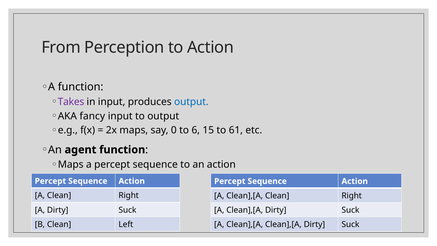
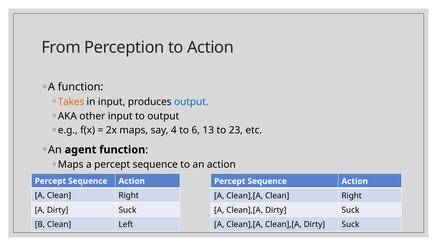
Takes colour: purple -> orange (71, 102)
fancy: fancy -> other (92, 116)
0: 0 -> 4 (174, 130)
15: 15 -> 13 (208, 130)
61: 61 -> 23 (236, 130)
